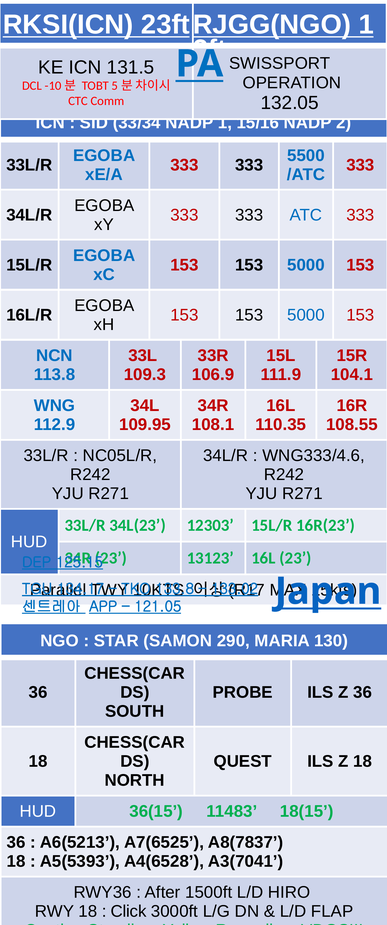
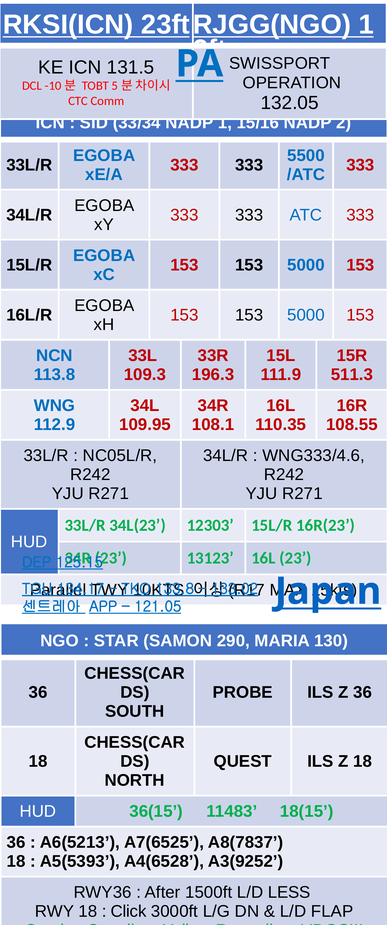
106.9: 106.9 -> 196.3 (213, 375)
104.1: 104.1 -> 511.3 (352, 375)
A3(7041: A3(7041 -> A3(9252 (246, 862)
HIRO: HIRO -> LESS (289, 893)
